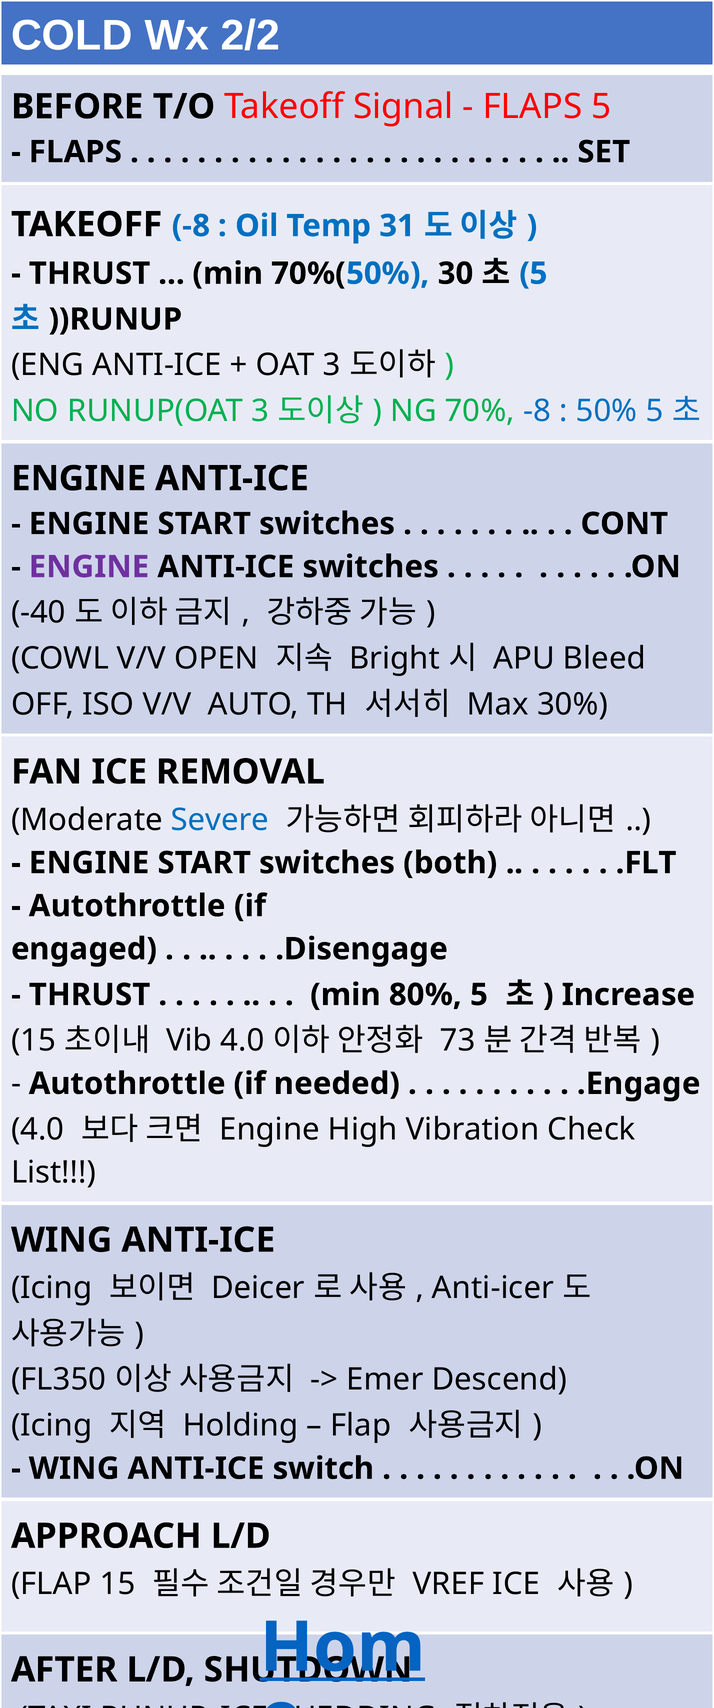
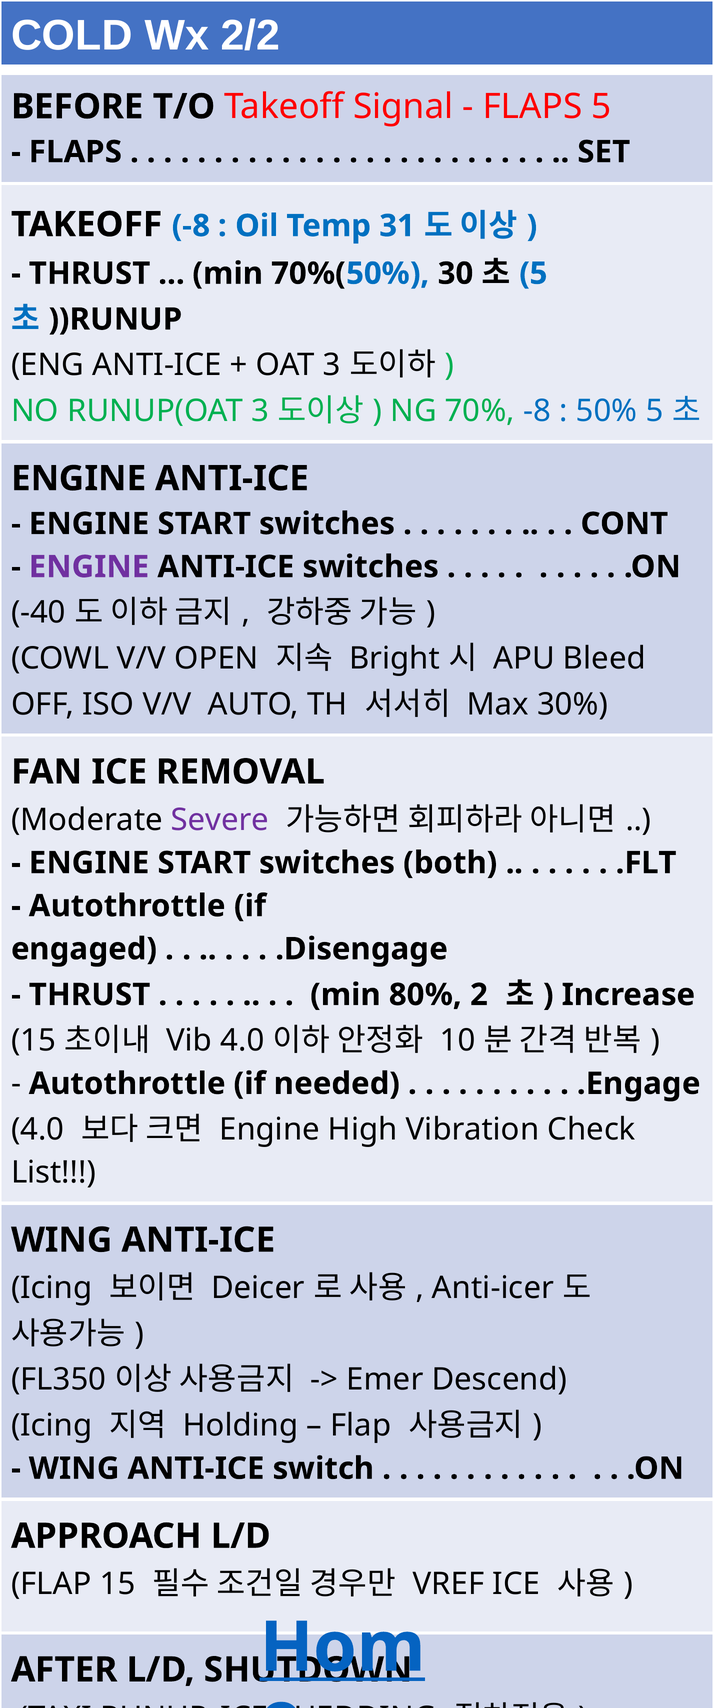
Severe colour: blue -> purple (220, 820)
80% 5: 5 -> 2 (479, 995)
73: 73 -> 10 (458, 1041)
